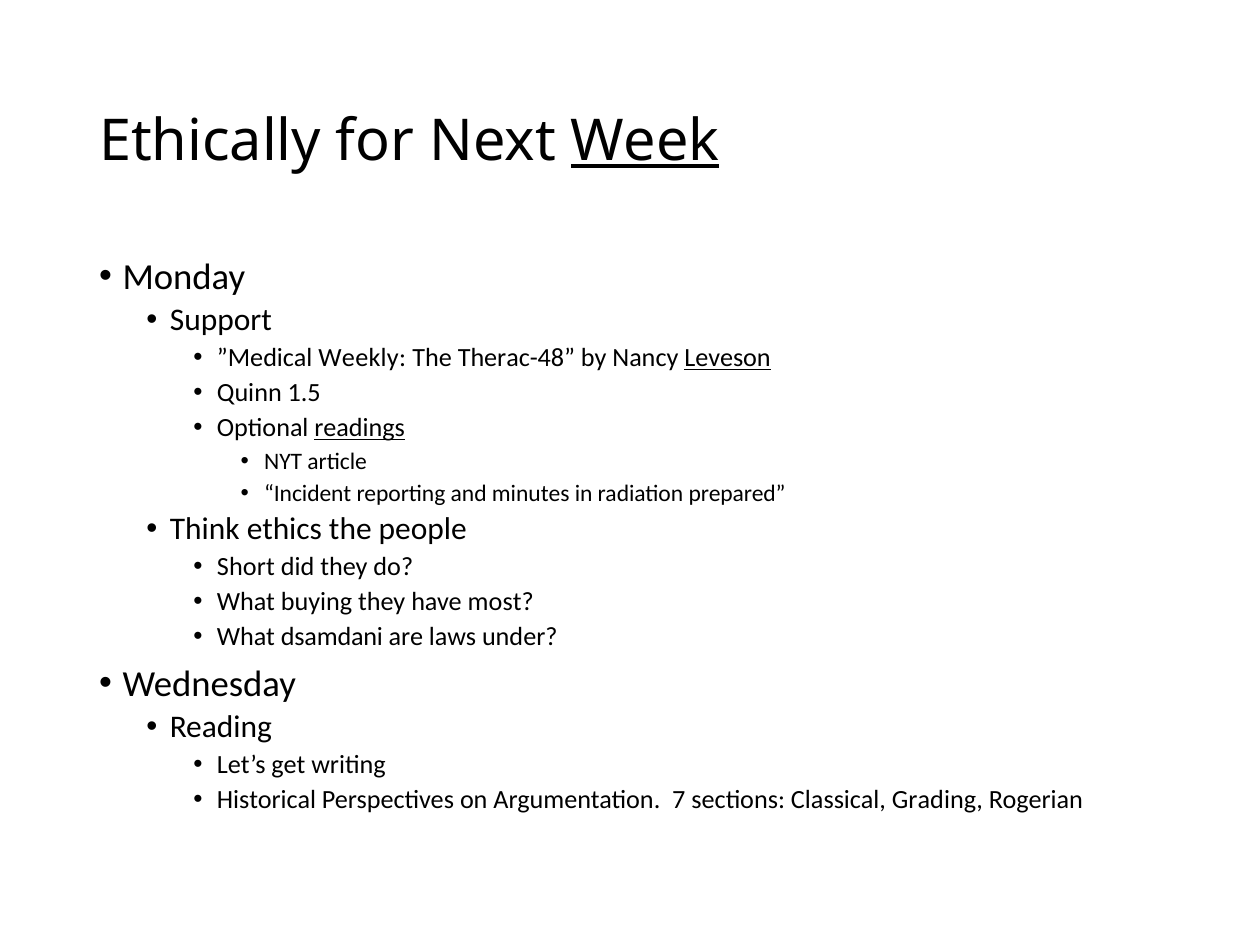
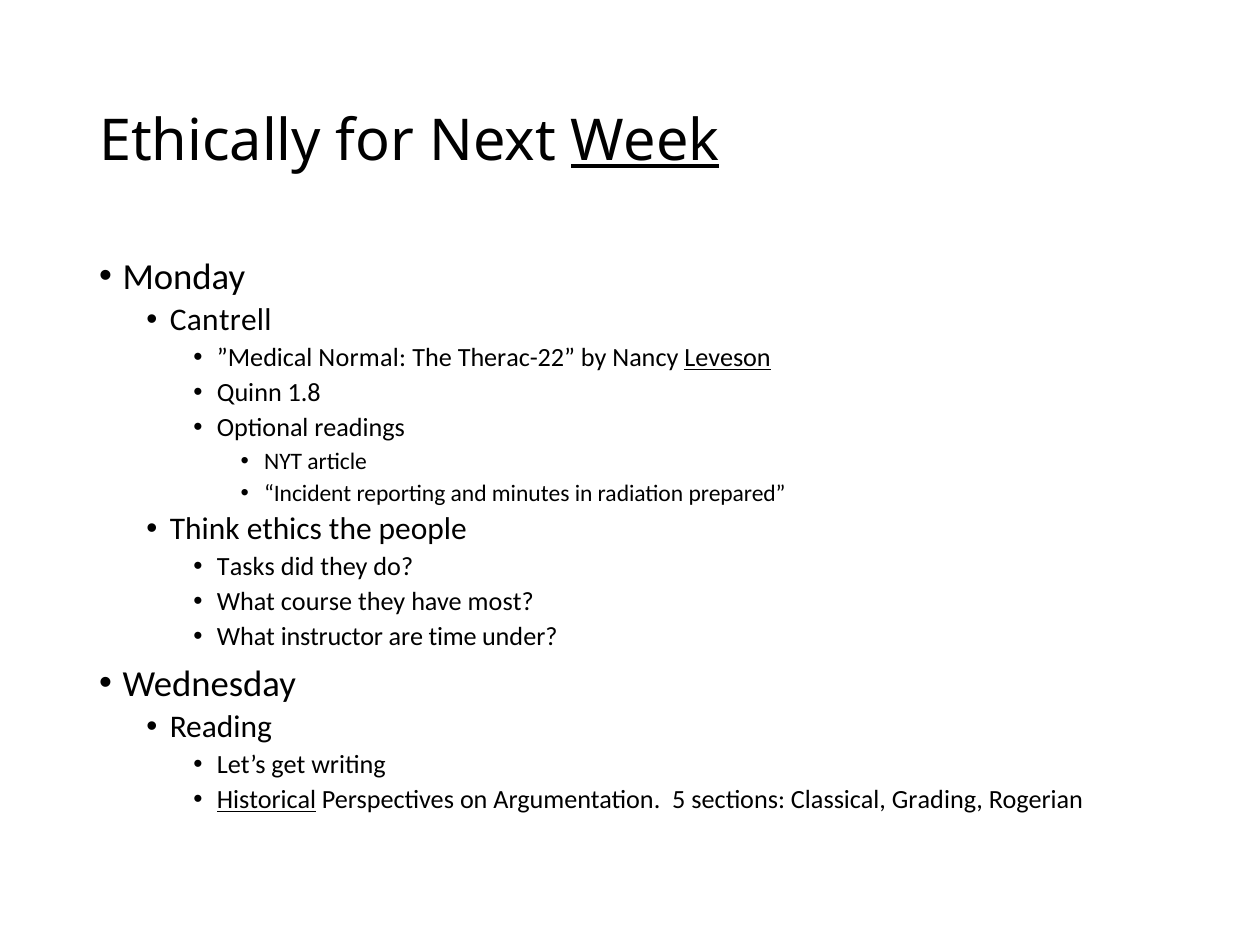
Support: Support -> Cantrell (221, 320)
Weekly: Weekly -> Normal (362, 358)
Therac-48: Therac-48 -> Therac-22 (516, 358)
1.5: 1.5 -> 1.8 (304, 393)
readings underline: present -> none (360, 428)
Short: Short -> Tasks (246, 567)
buying: buying -> course (316, 602)
dsamdani: dsamdani -> instructor (332, 637)
laws: laws -> time (453, 637)
Historical underline: none -> present (267, 800)
7: 7 -> 5 (679, 800)
